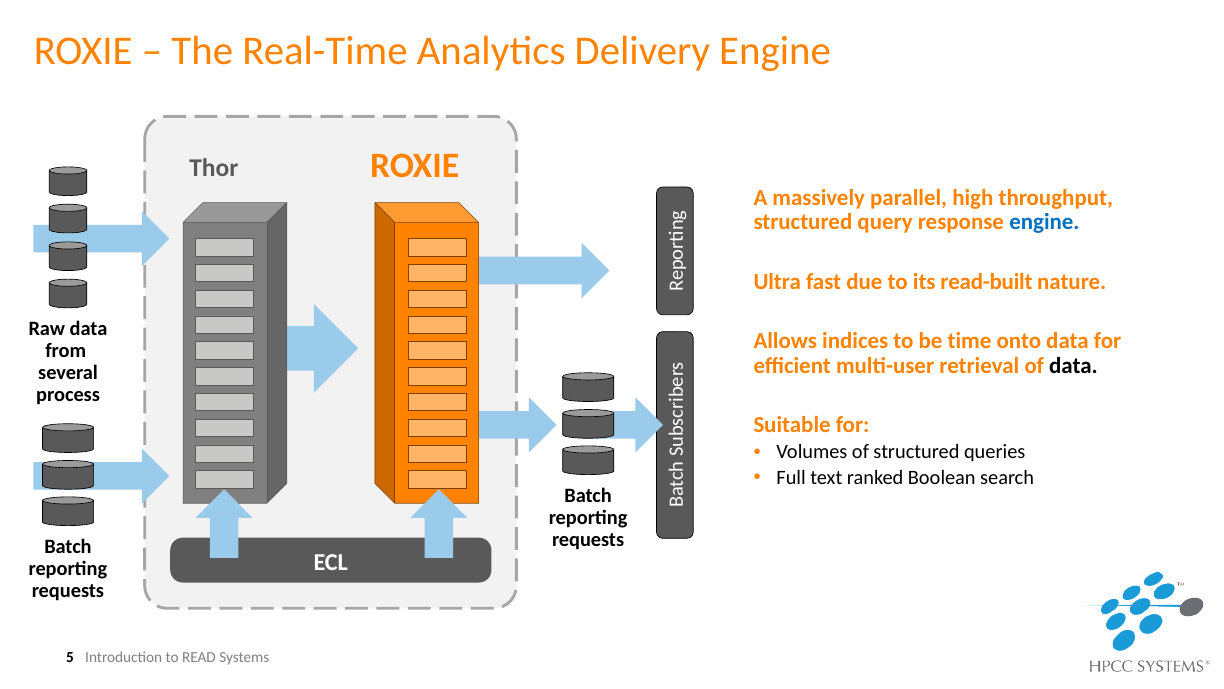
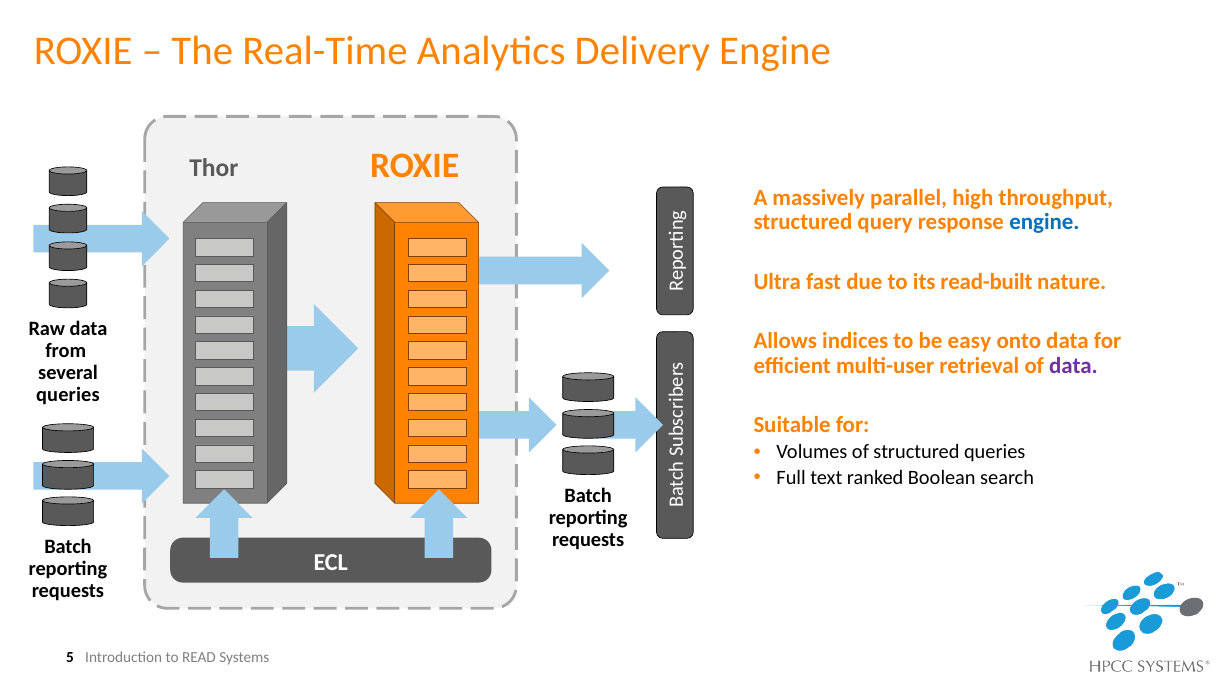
time: time -> easy (969, 341)
data colour: black -> purple (1074, 365)
process: process -> queries (68, 394)
